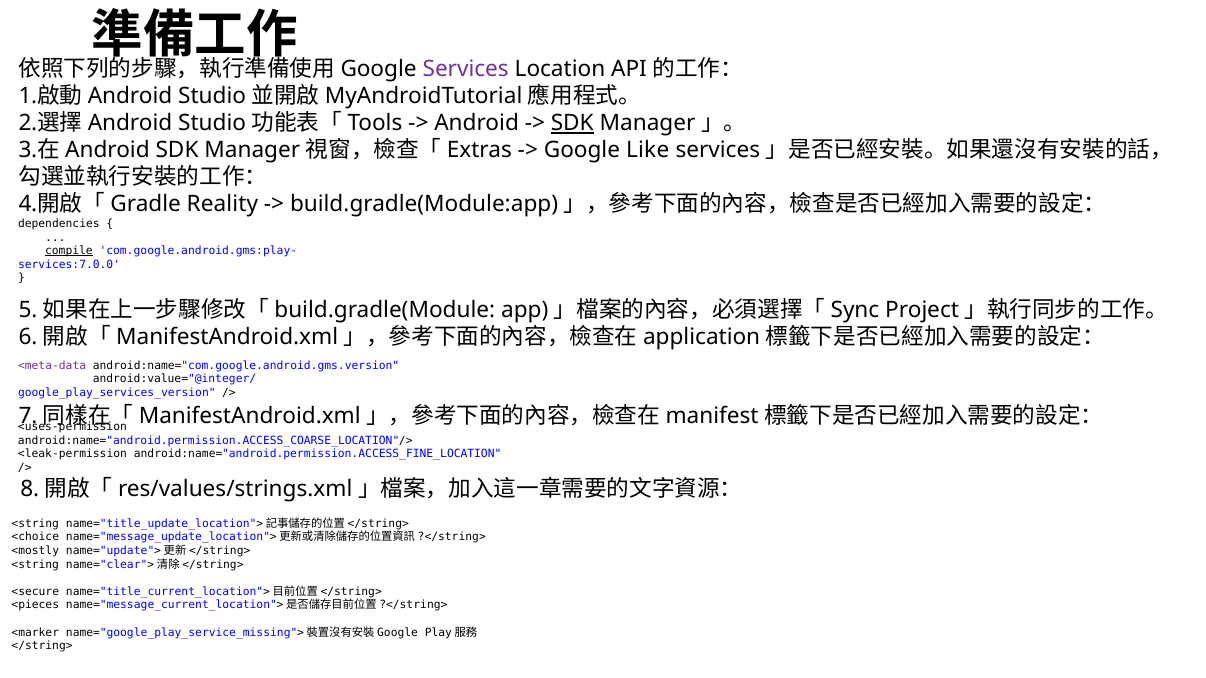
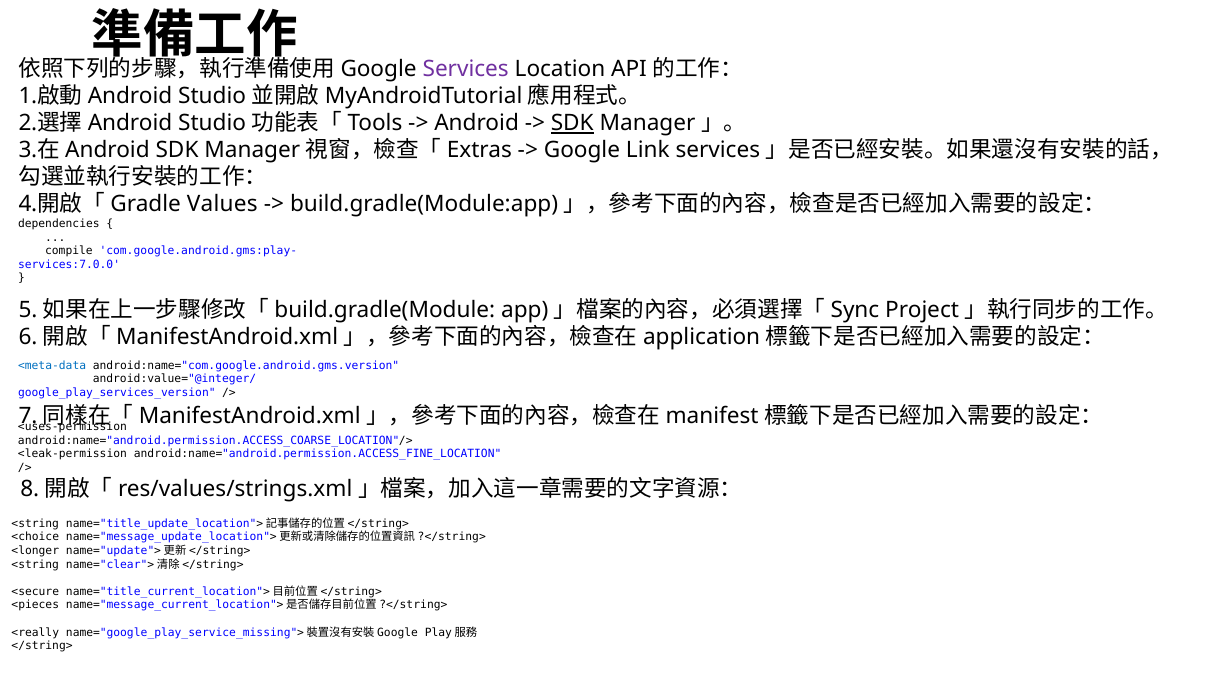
Like: Like -> Link (648, 150)
Reality: Reality -> Values (222, 205)
compile underline: present -> none (69, 251)
<meta-data colour: purple -> blue (52, 366)
<mostly: <mostly -> <longer (35, 551)
<marker: <marker -> <really (35, 633)
